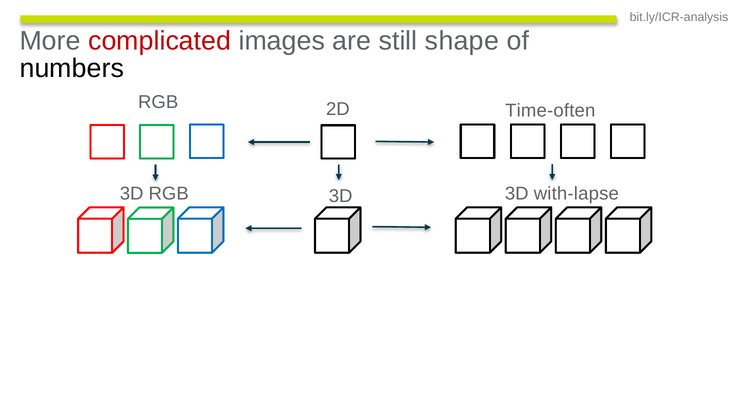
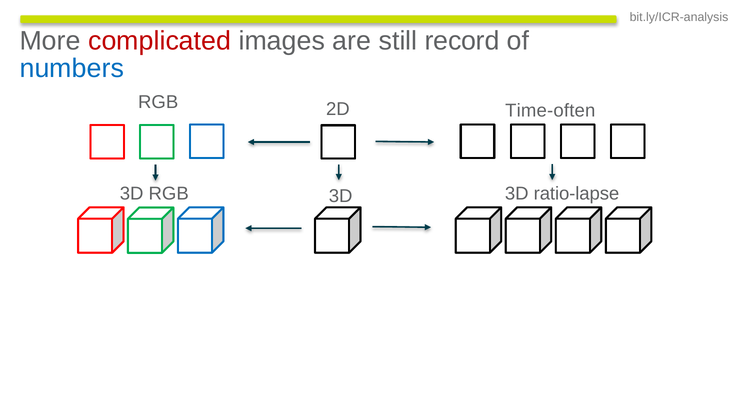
shape: shape -> record (462, 41)
numbers colour: black -> blue (72, 68)
with-lapse: with-lapse -> ratio-lapse (576, 194)
